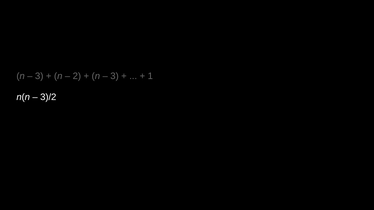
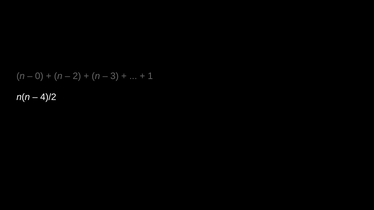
3: 3 -> 0 (39, 76)
3)/2: 3)/2 -> 4)/2 (48, 97)
